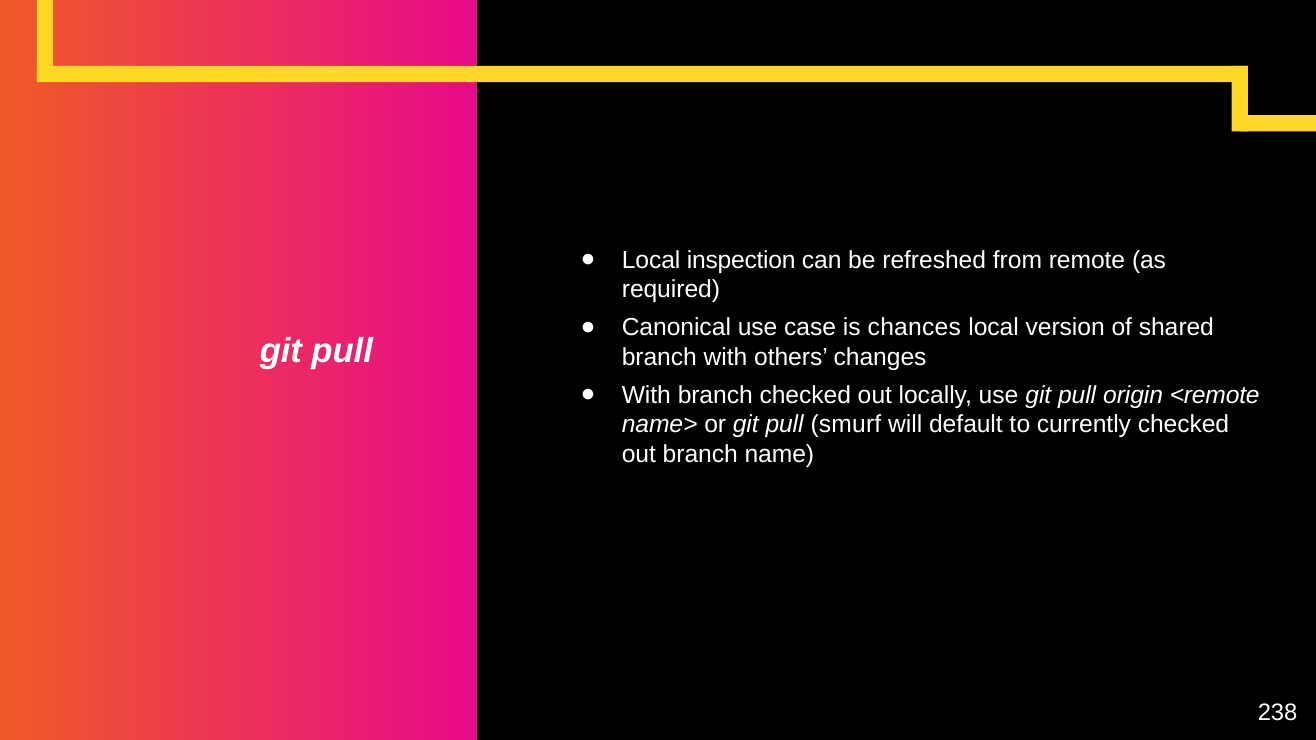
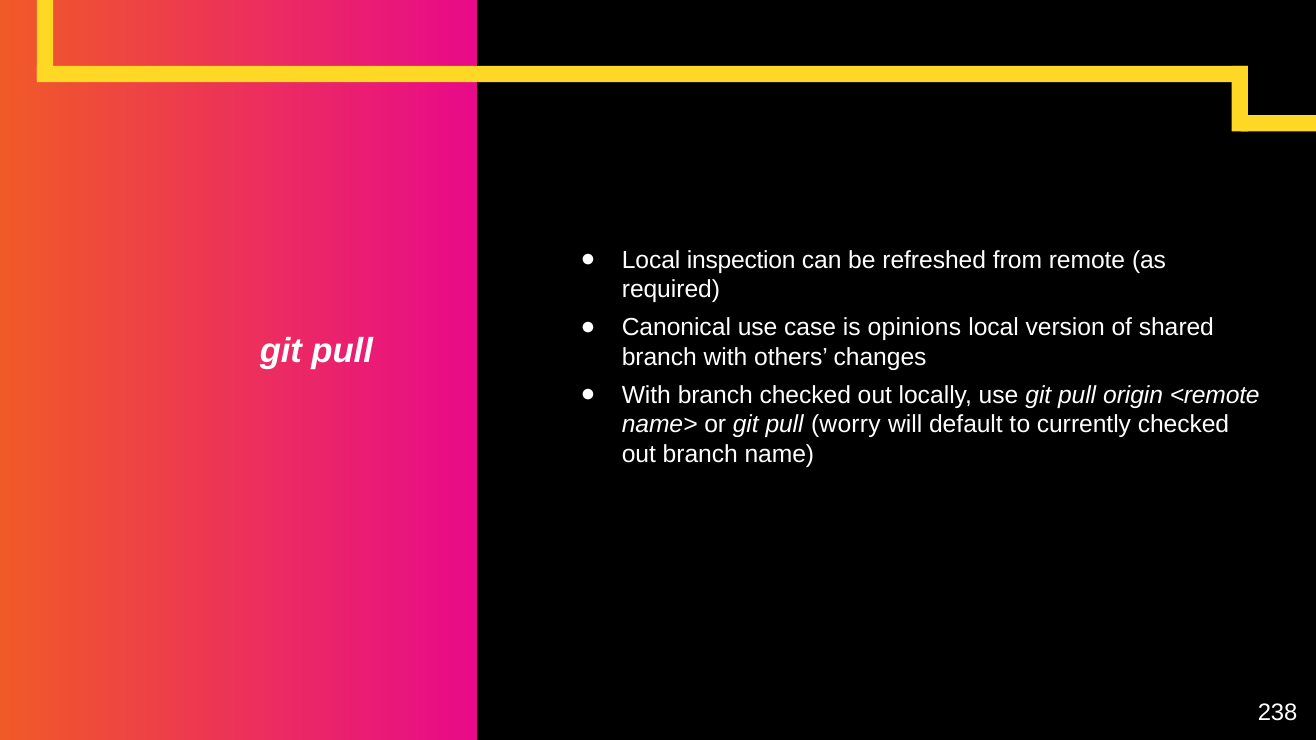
chances: chances -> opinions (914, 328)
smurf: smurf -> worry (846, 425)
